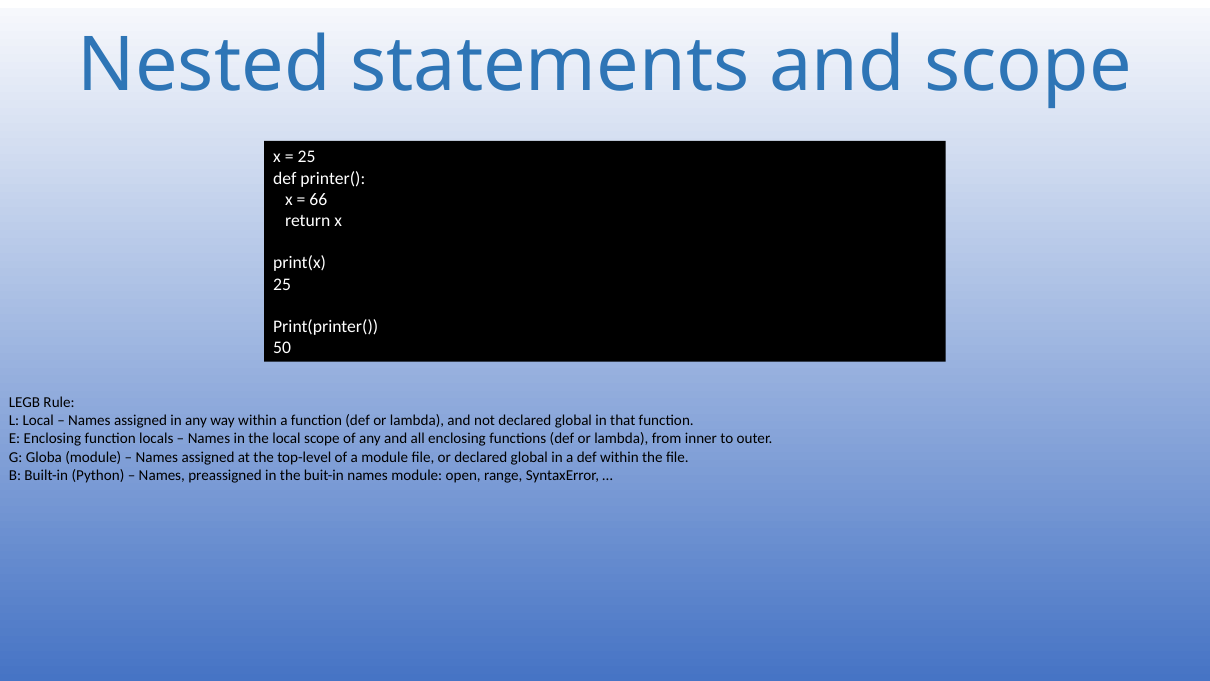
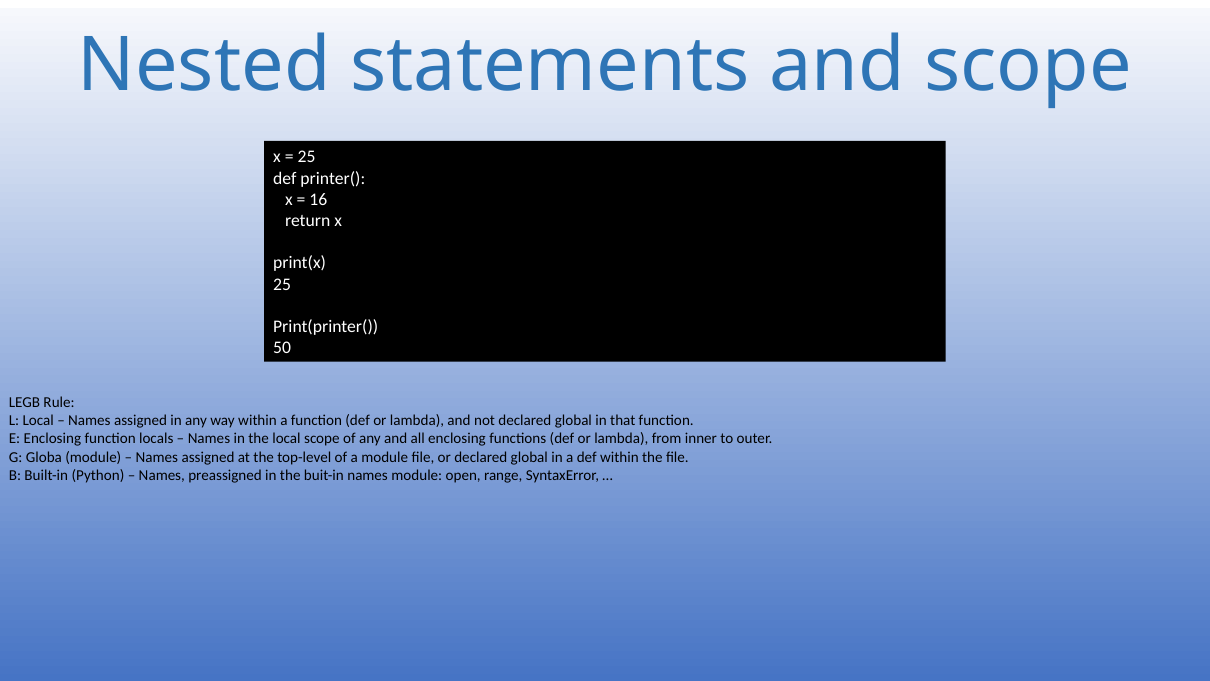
66: 66 -> 16 (318, 199)
